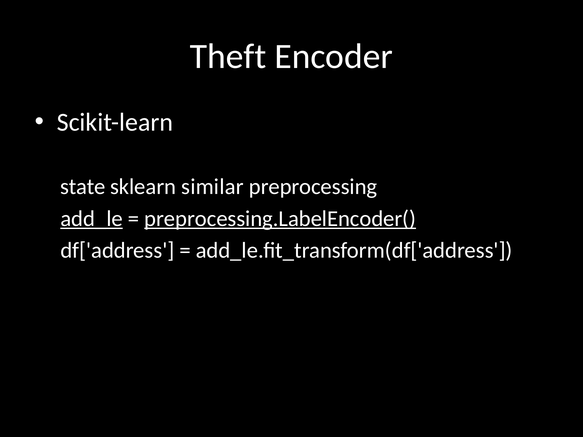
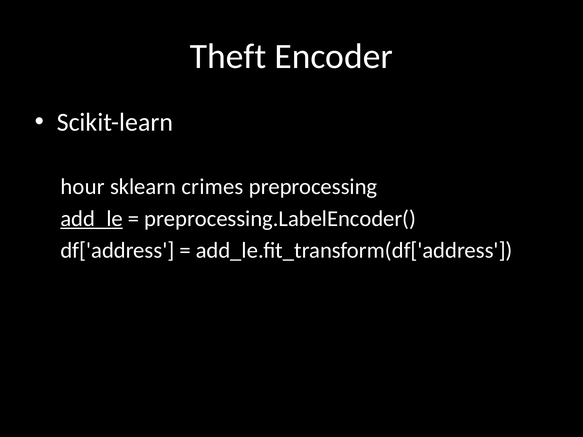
state: state -> hour (83, 187)
similar: similar -> crimes (212, 187)
preprocessing.LabelEncoder( underline: present -> none (280, 219)
